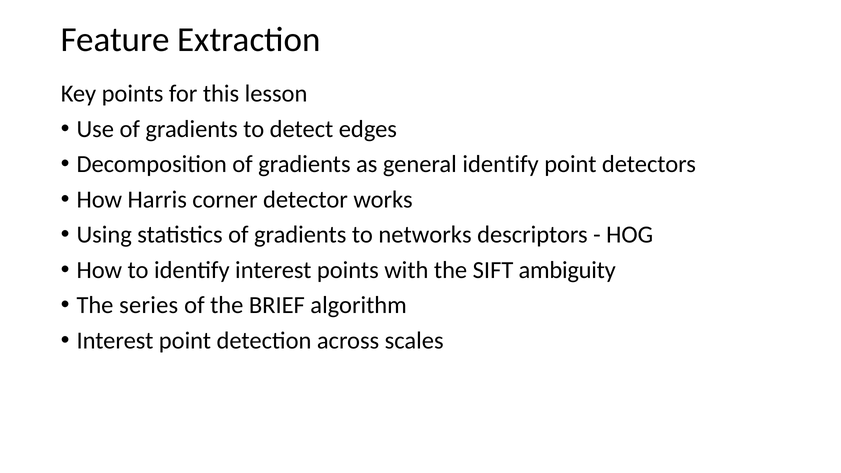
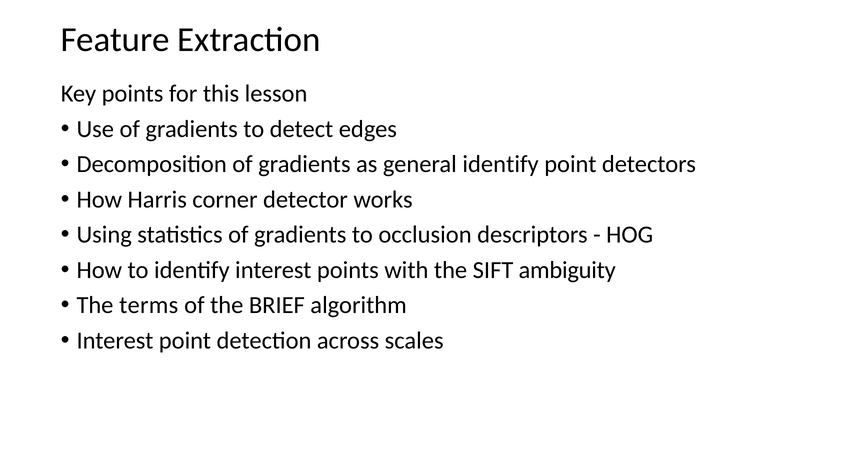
networks: networks -> occlusion (425, 235)
series: series -> terms (149, 305)
